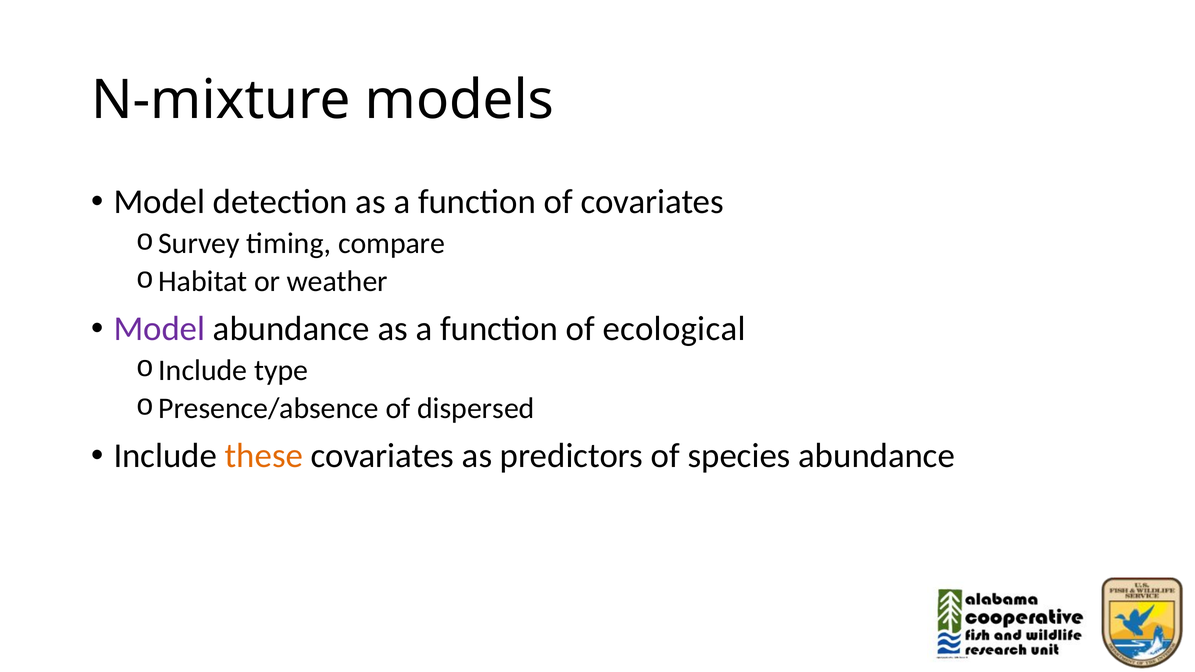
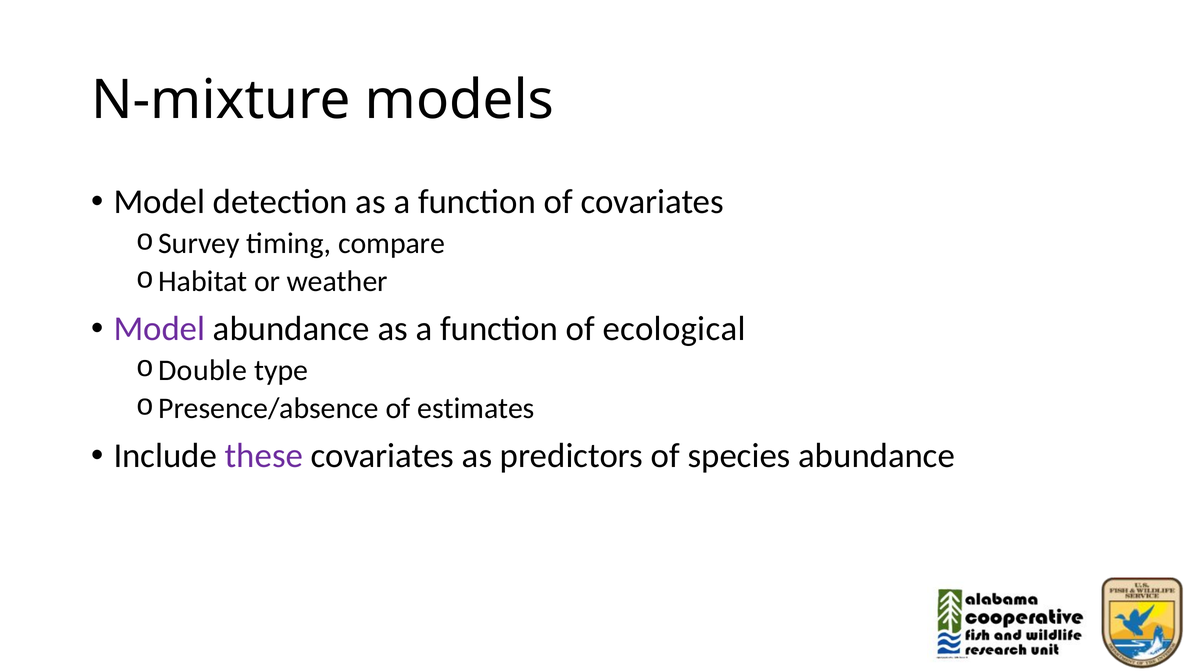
Include: Include -> Double (203, 370)
dispersed: dispersed -> estimates (476, 409)
these colour: orange -> purple (264, 456)
